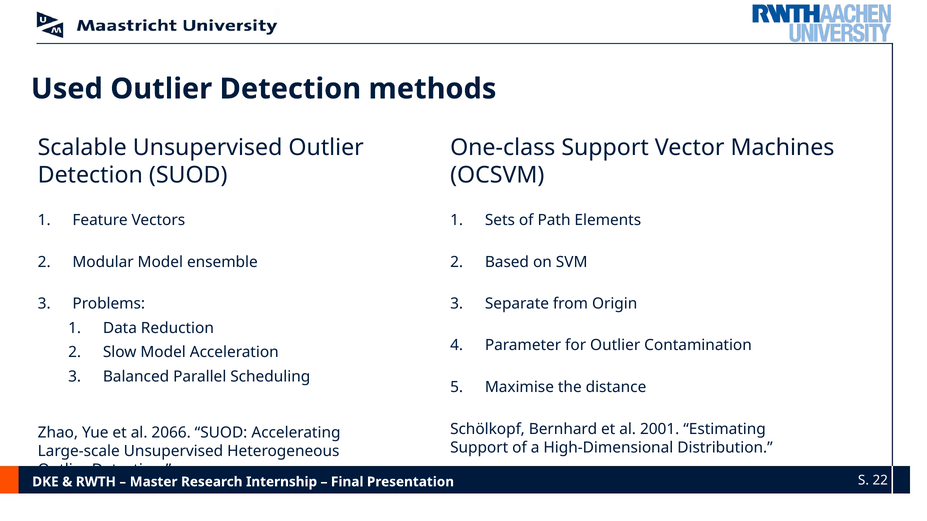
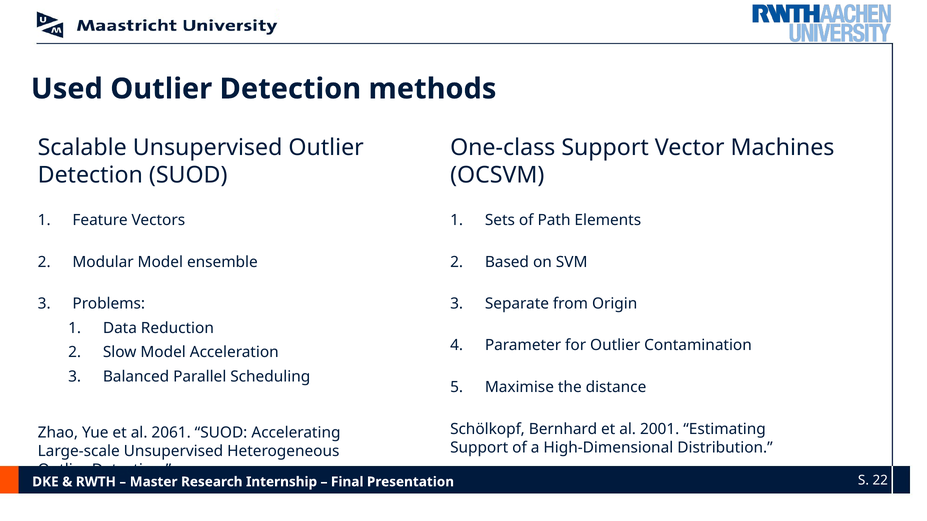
2066: 2066 -> 2061 (171, 433)
